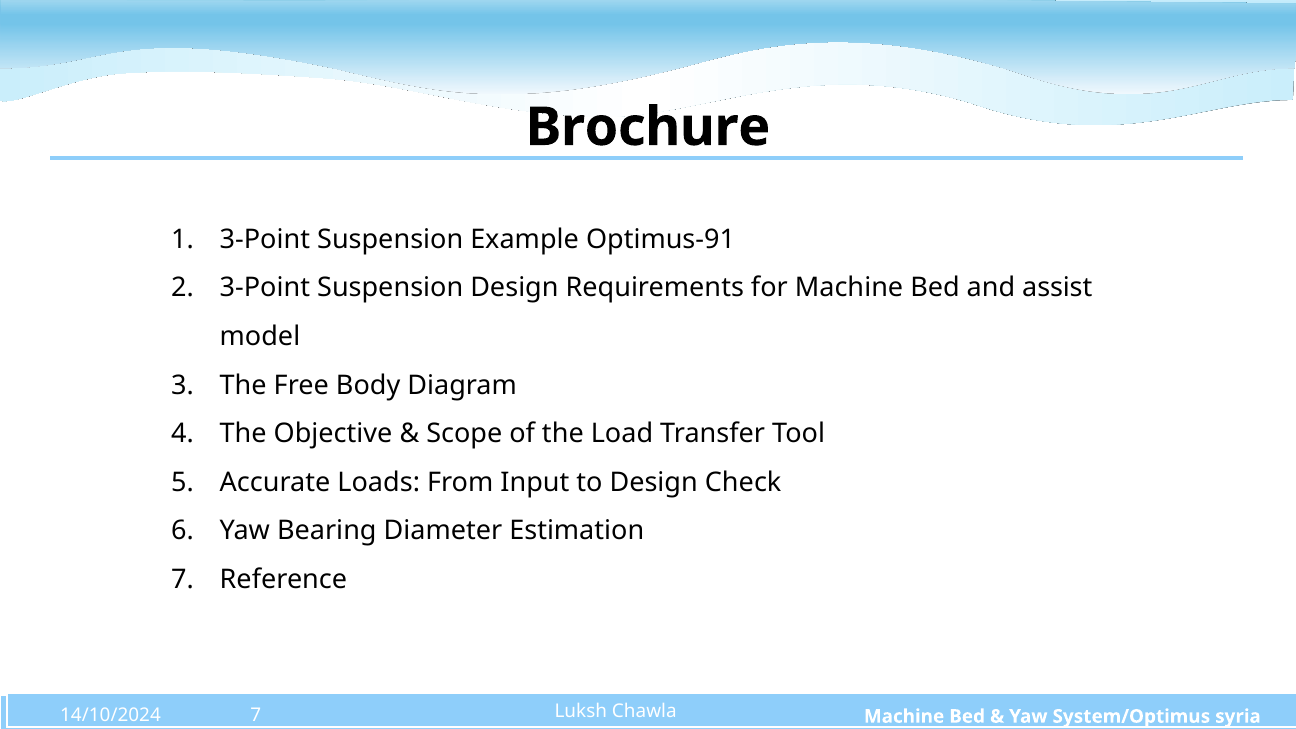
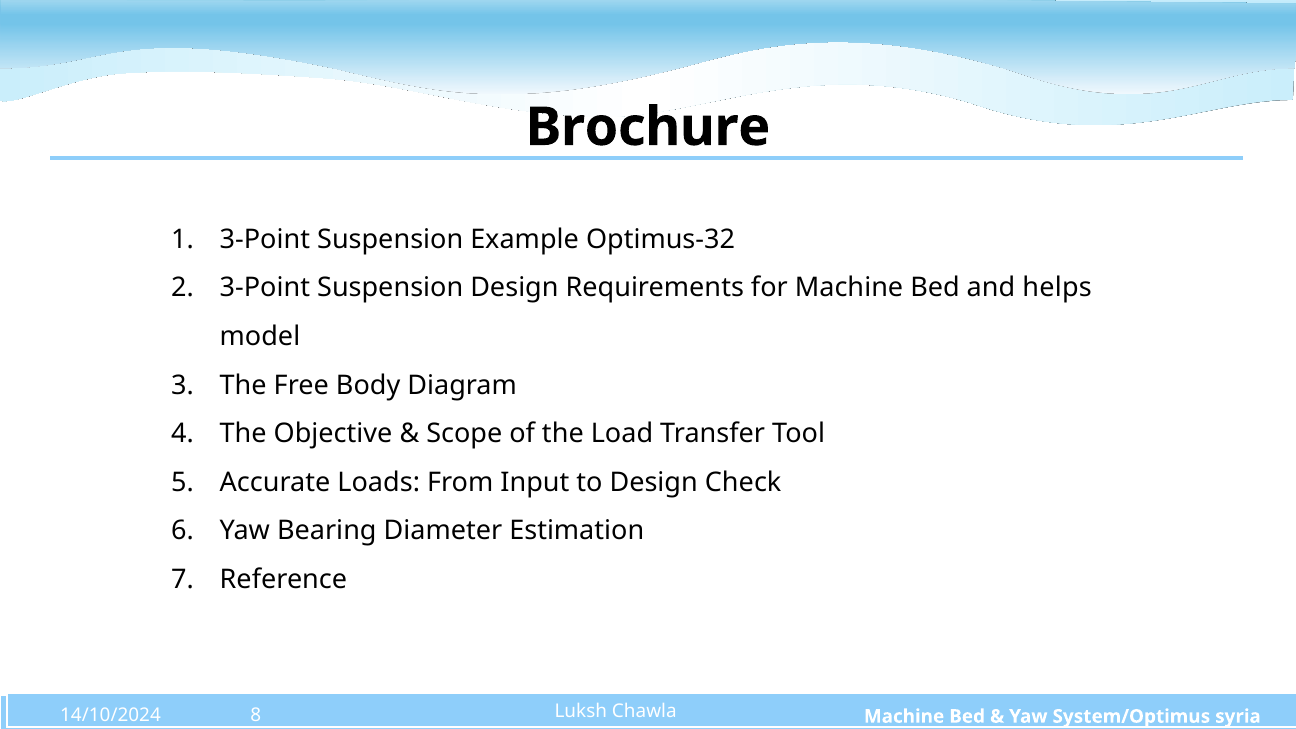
Optimus-91: Optimus-91 -> Optimus-32 (661, 239)
assist: assist -> helps (1057, 288)
14/10/2024 7: 7 -> 8 (256, 715)
